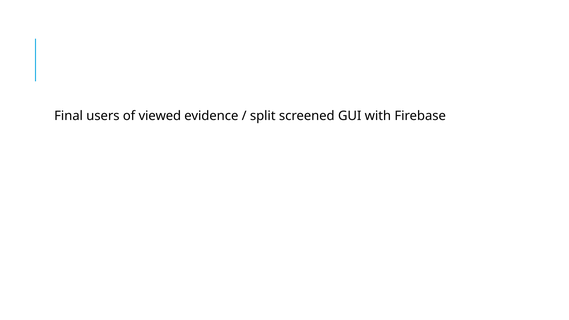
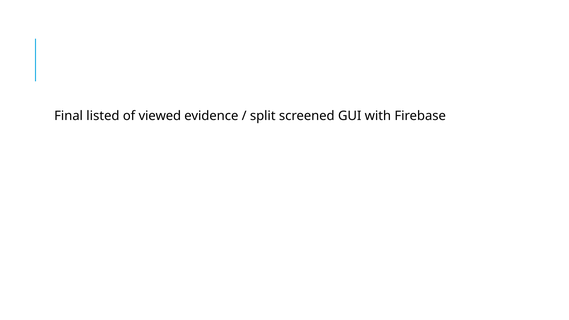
users: users -> listed (103, 116)
